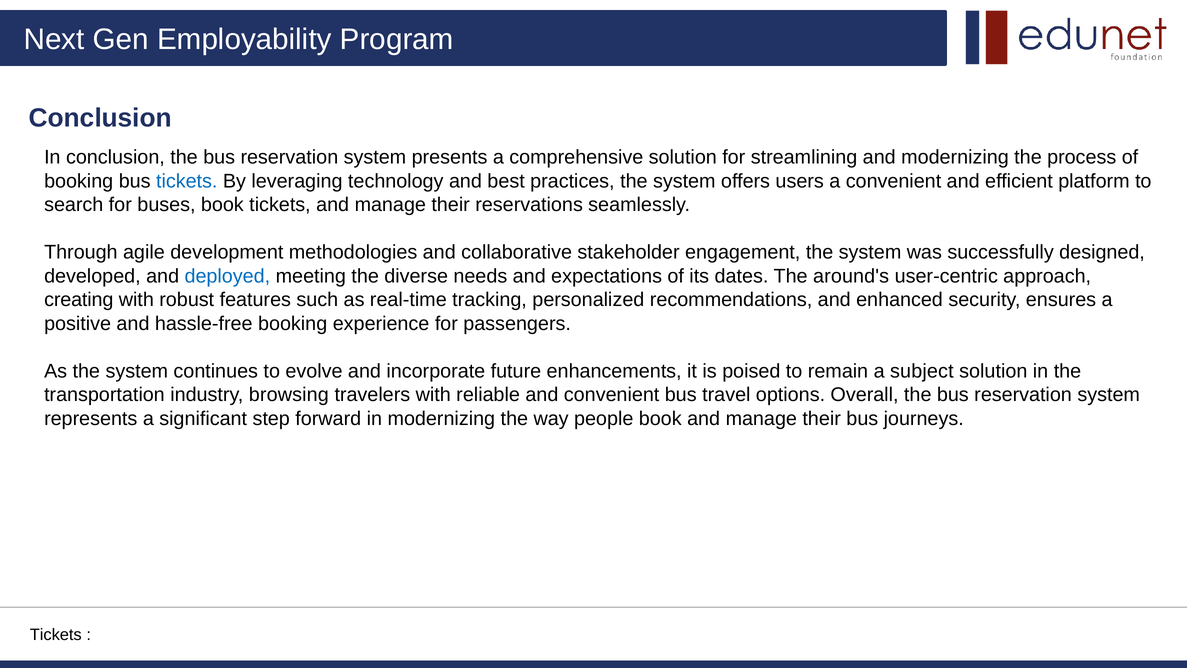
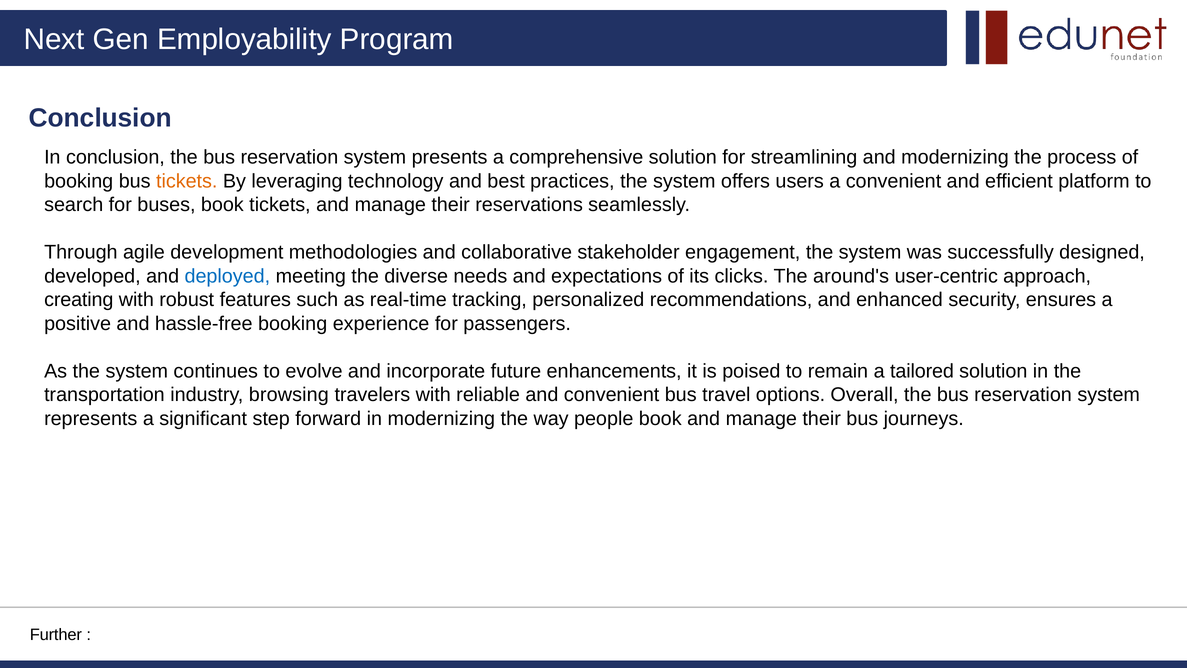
tickets colour: blue -> orange (187, 181)
dates: dates -> clicks (742, 276)
subject: subject -> tailored (922, 371)
Tickets: Tickets -> Further (56, 635)
